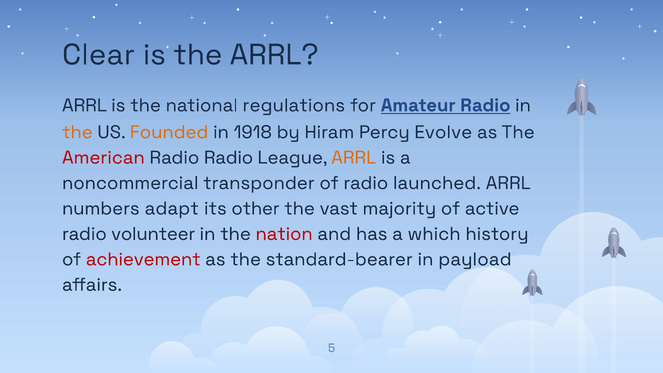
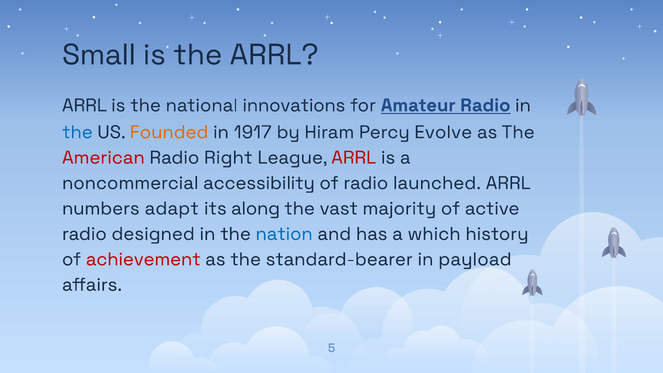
Clear: Clear -> Small (99, 55)
regulations: regulations -> innovations (294, 105)
the colour: orange -> blue (77, 132)
1918: 1918 -> 1917 (253, 132)
Radio Radio: Radio -> Right (228, 158)
ARRL colour: orange -> red (354, 158)
transponder: transponder -> accessibility (259, 183)
other: other -> along (256, 208)
volunteer: volunteer -> designed (153, 234)
nation colour: red -> blue (284, 234)
